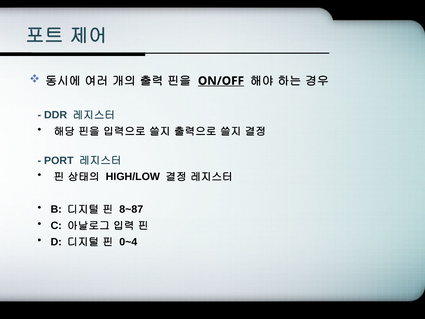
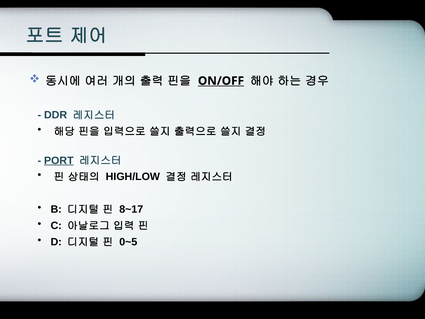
PORT underline: none -> present (59, 160)
8~87: 8~87 -> 8~17 (131, 209)
0~4: 0~4 -> 0~5 (128, 242)
